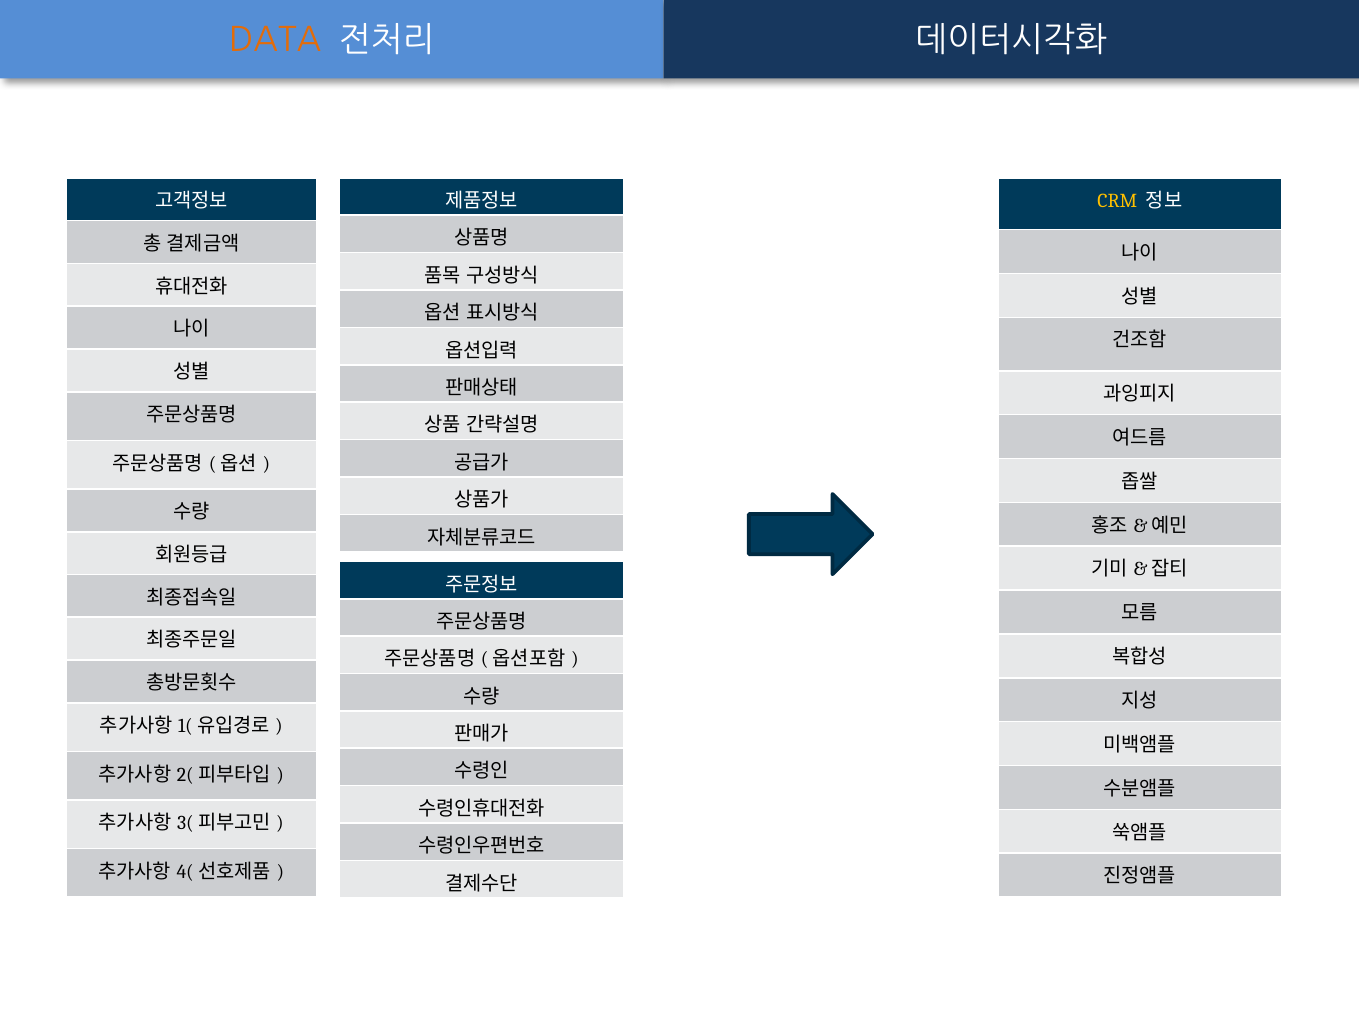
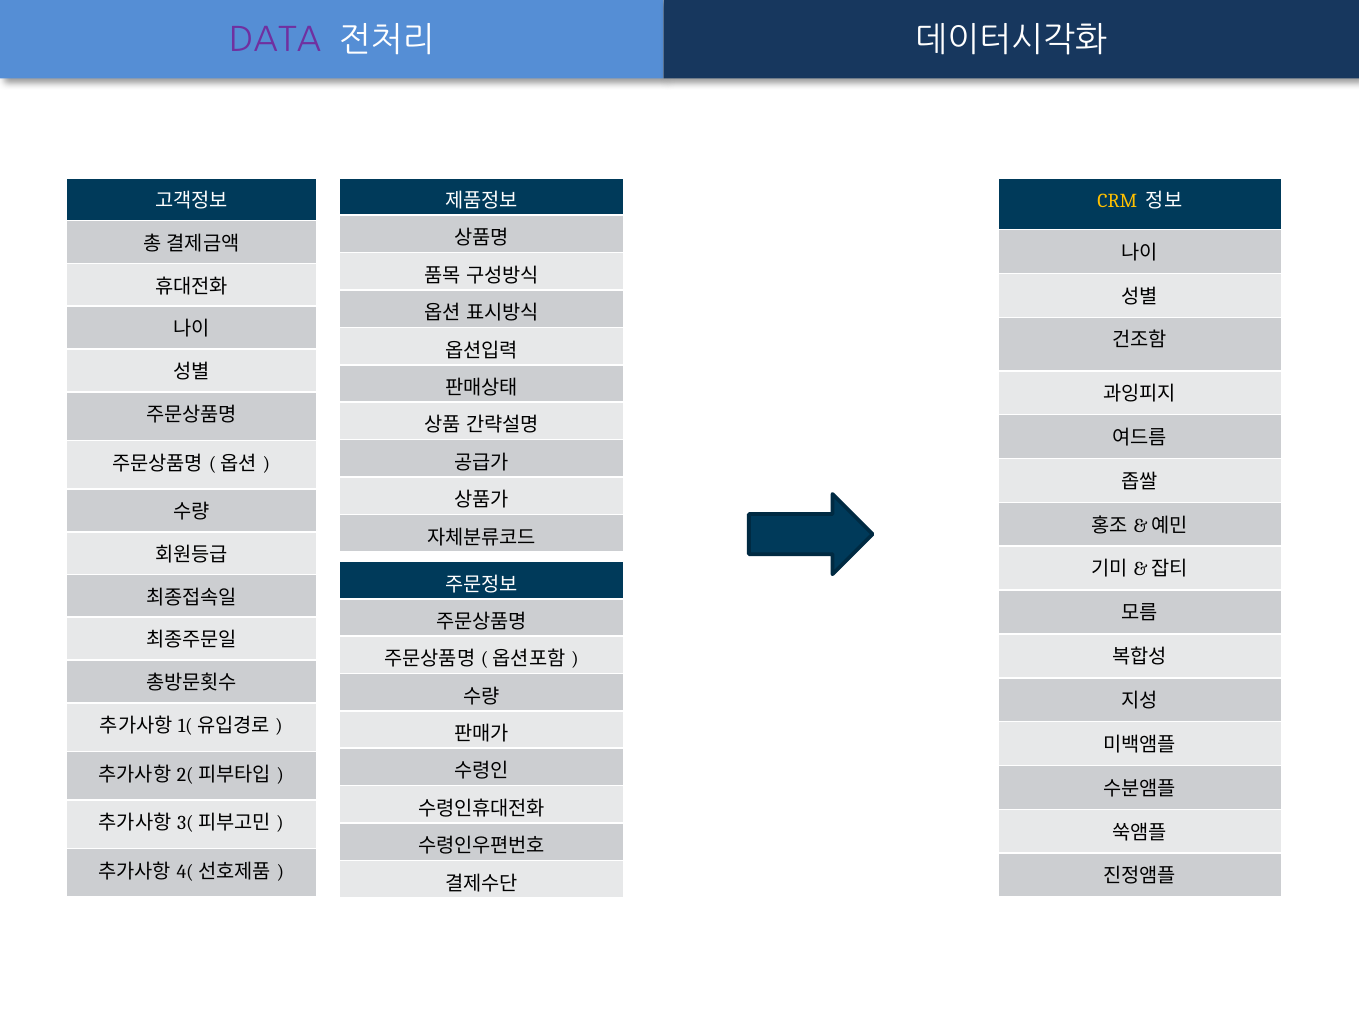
DATA colour: orange -> purple (275, 41)
